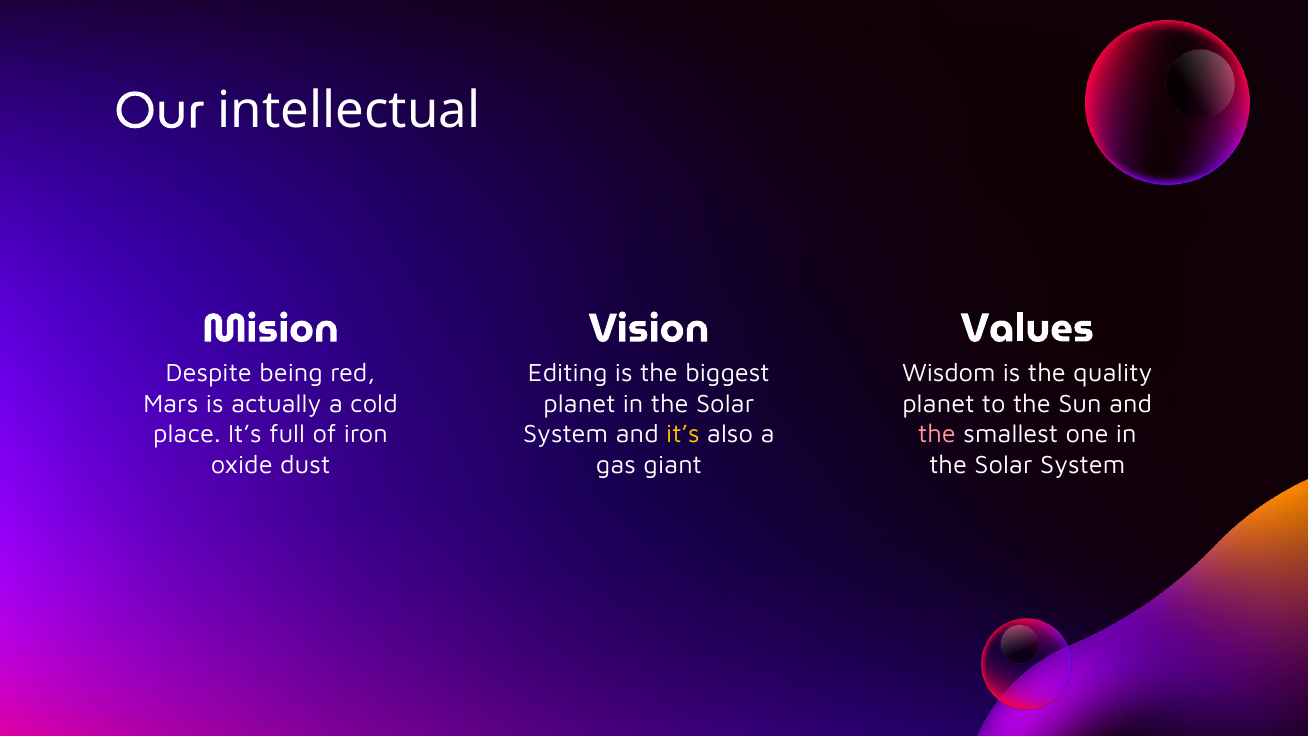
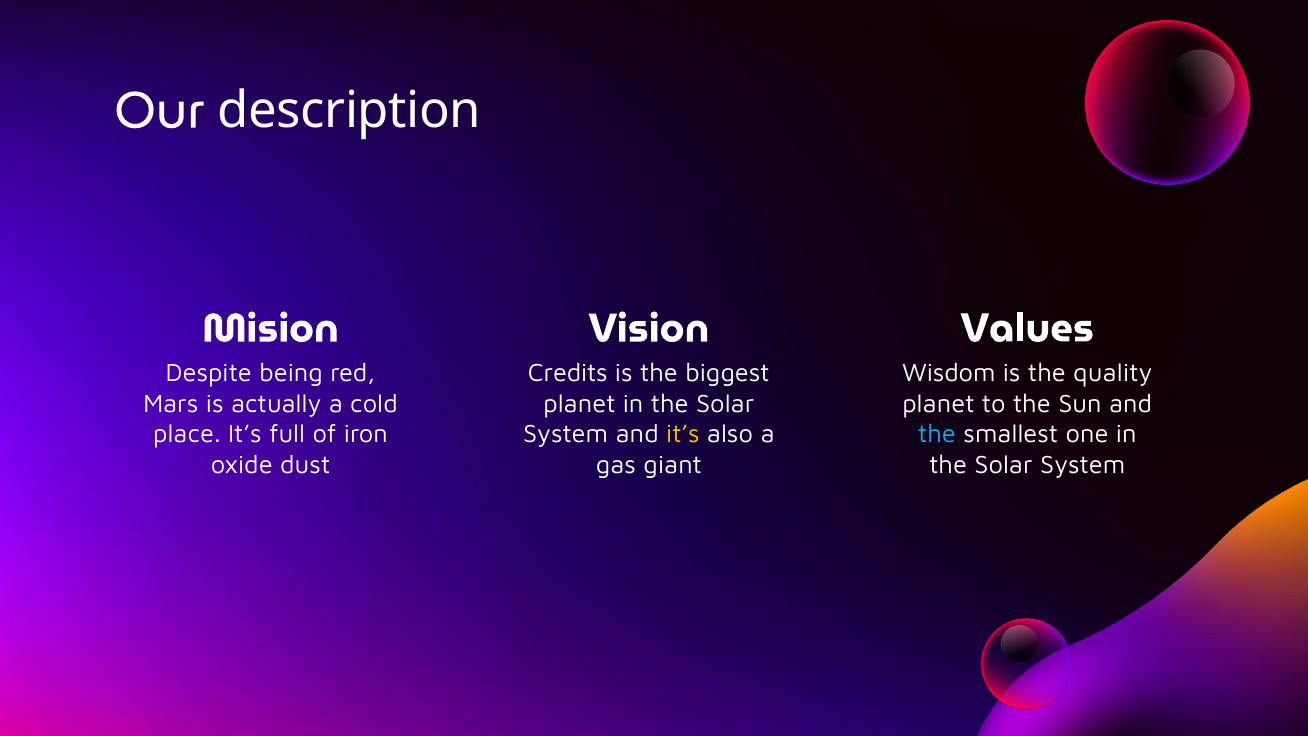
intellectual: intellectual -> description (349, 111)
Editing: Editing -> Credits (568, 373)
the colour: pink -> light blue (937, 434)
